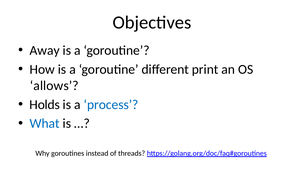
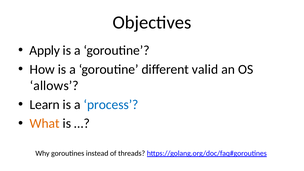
Away: Away -> Apply (45, 50)
print: print -> valid (205, 69)
Holds: Holds -> Learn (45, 105)
What colour: blue -> orange (45, 124)
